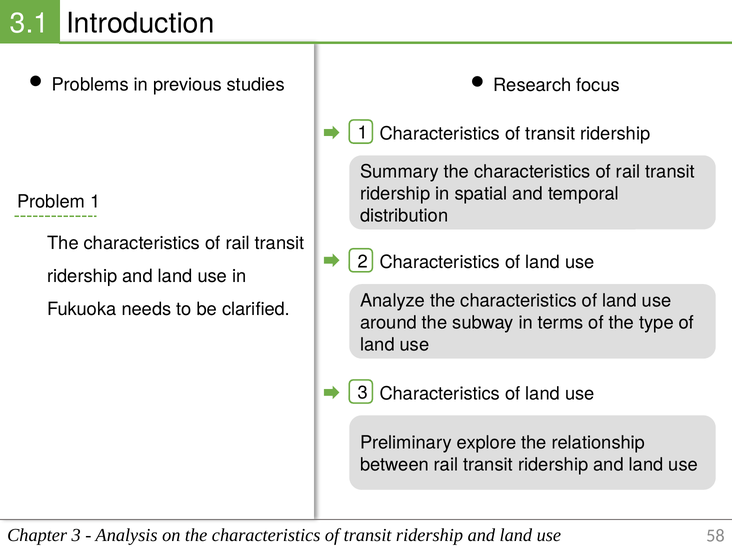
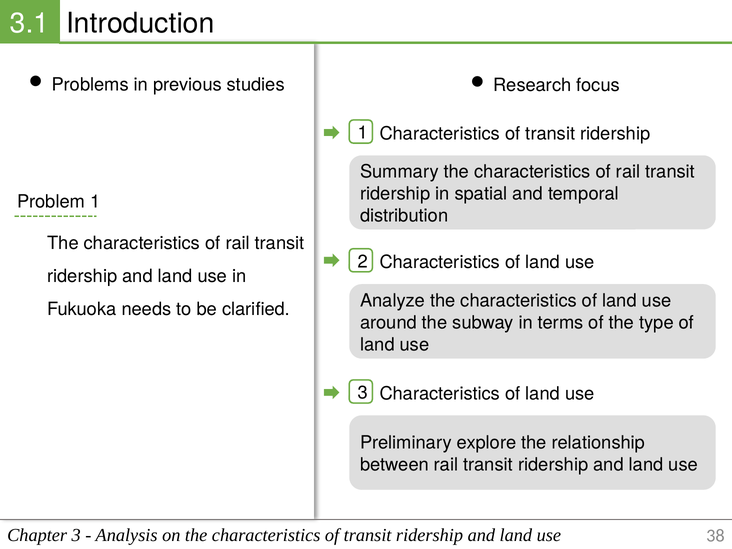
58: 58 -> 38 (715, 535)
